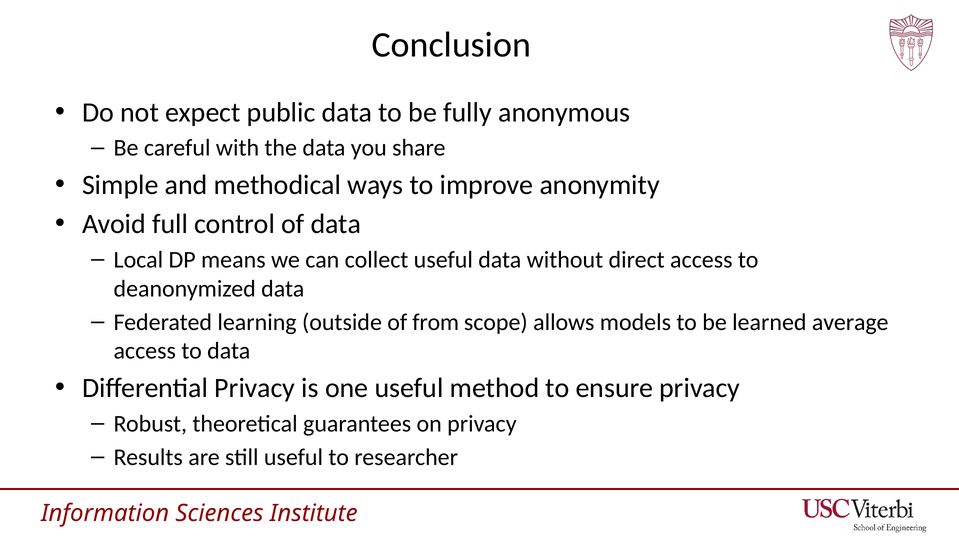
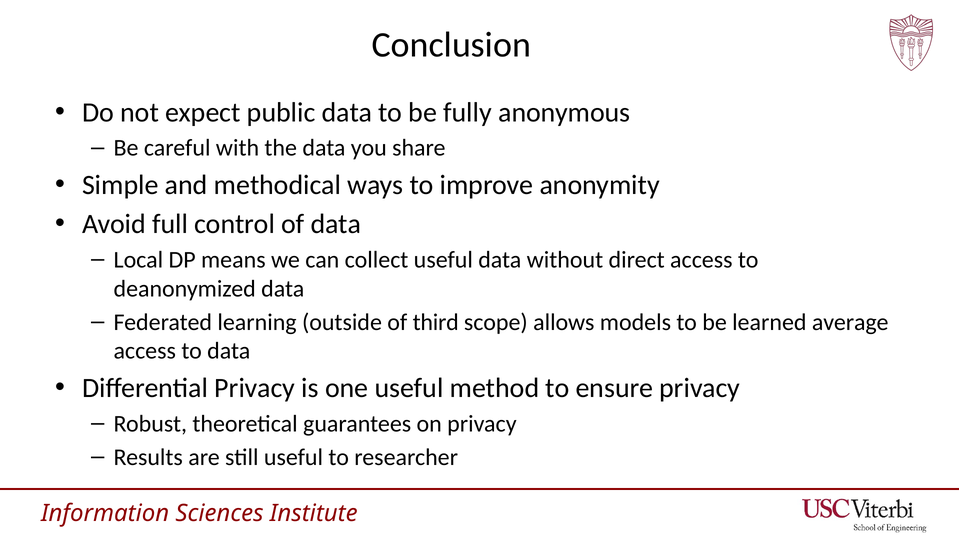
from: from -> third (436, 322)
